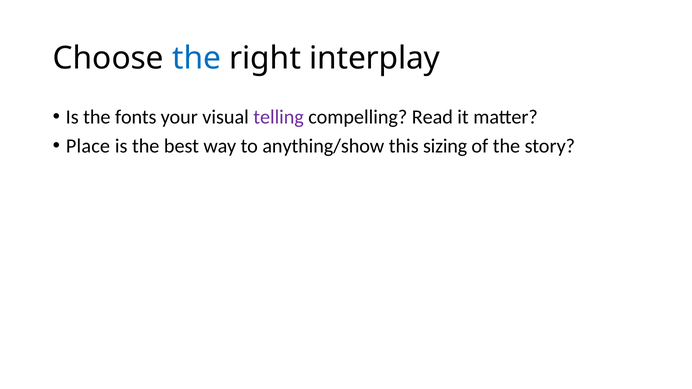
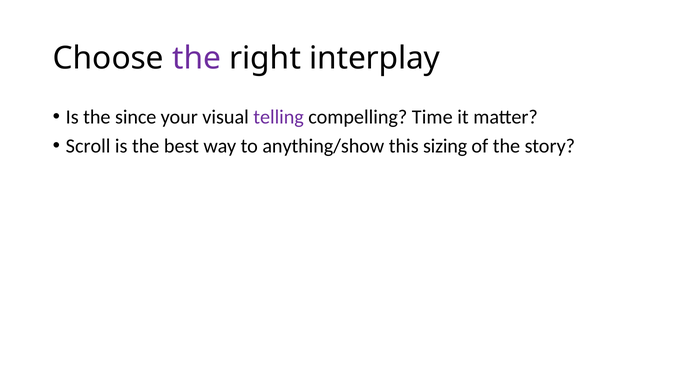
the colour: blue -> purple (197, 58)
fonts: fonts -> since (136, 117)
Read: Read -> Time (432, 117)
Place: Place -> Scroll (88, 146)
